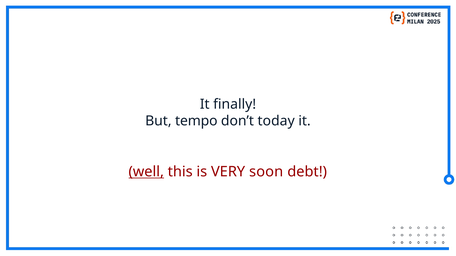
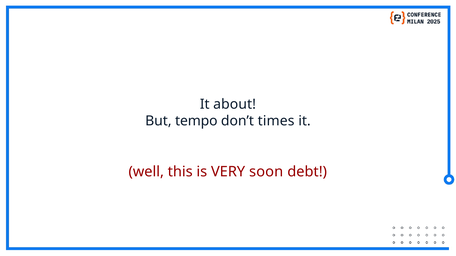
finally: finally -> about (235, 104)
today: today -> times (276, 121)
well underline: present -> none (146, 172)
